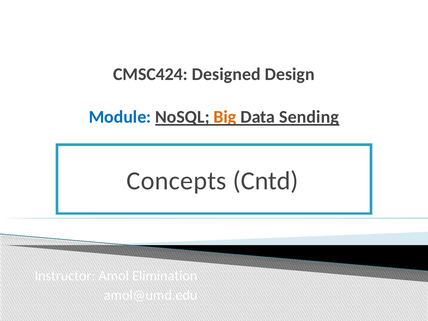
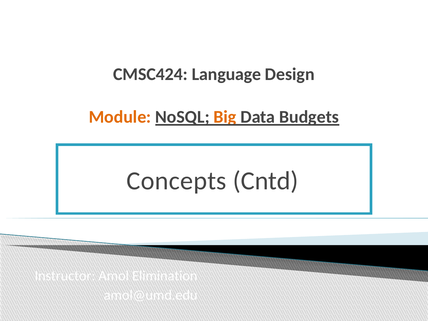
Designed: Designed -> Language (226, 74)
Module colour: blue -> orange (120, 117)
Sending: Sending -> Budgets (309, 117)
